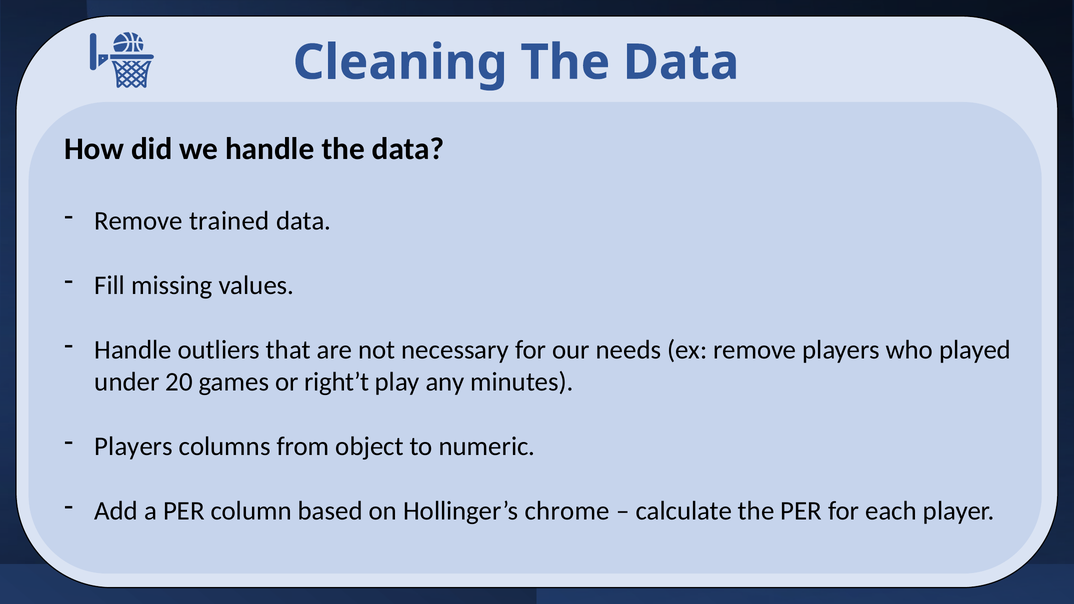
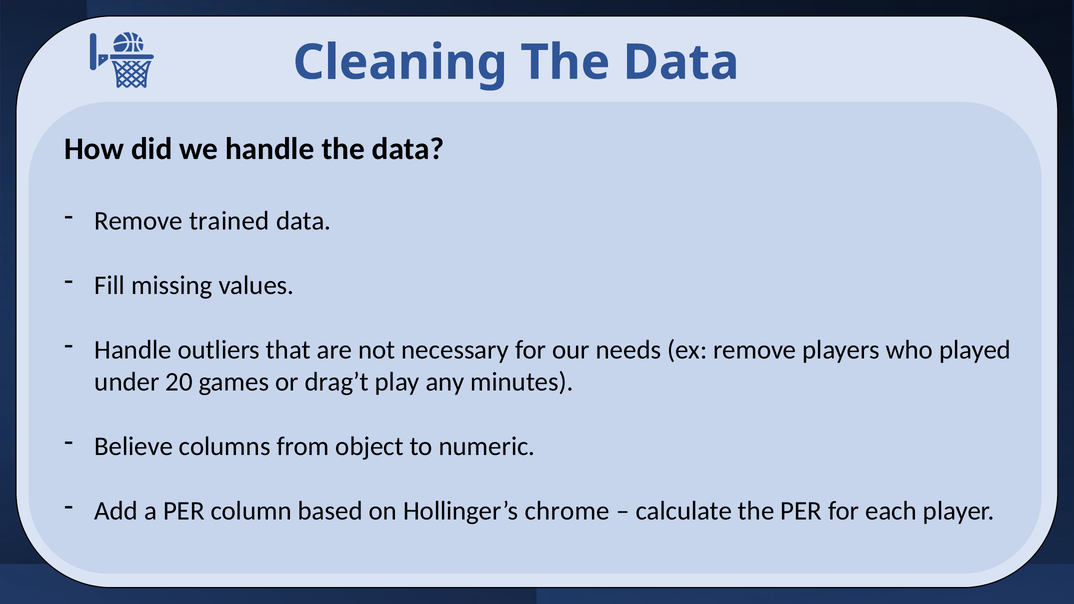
right’t: right’t -> drag’t (337, 382)
Players: Players -> Believe (134, 446)
